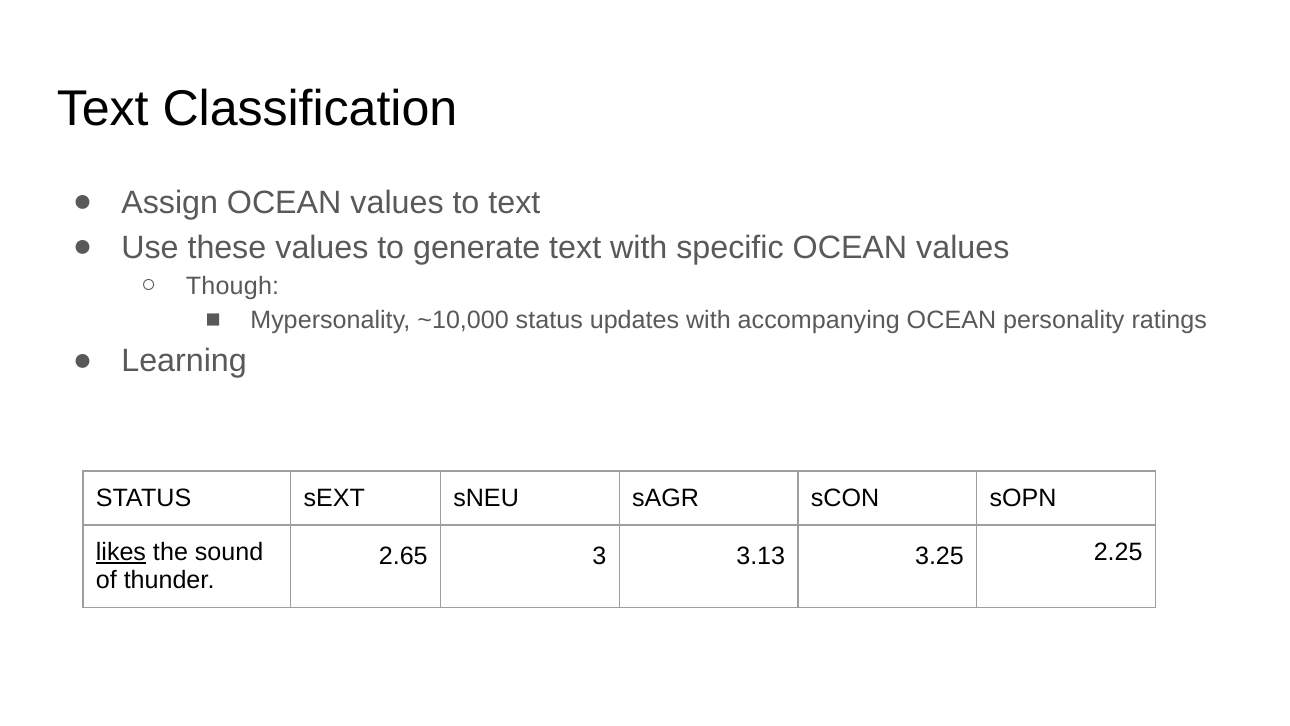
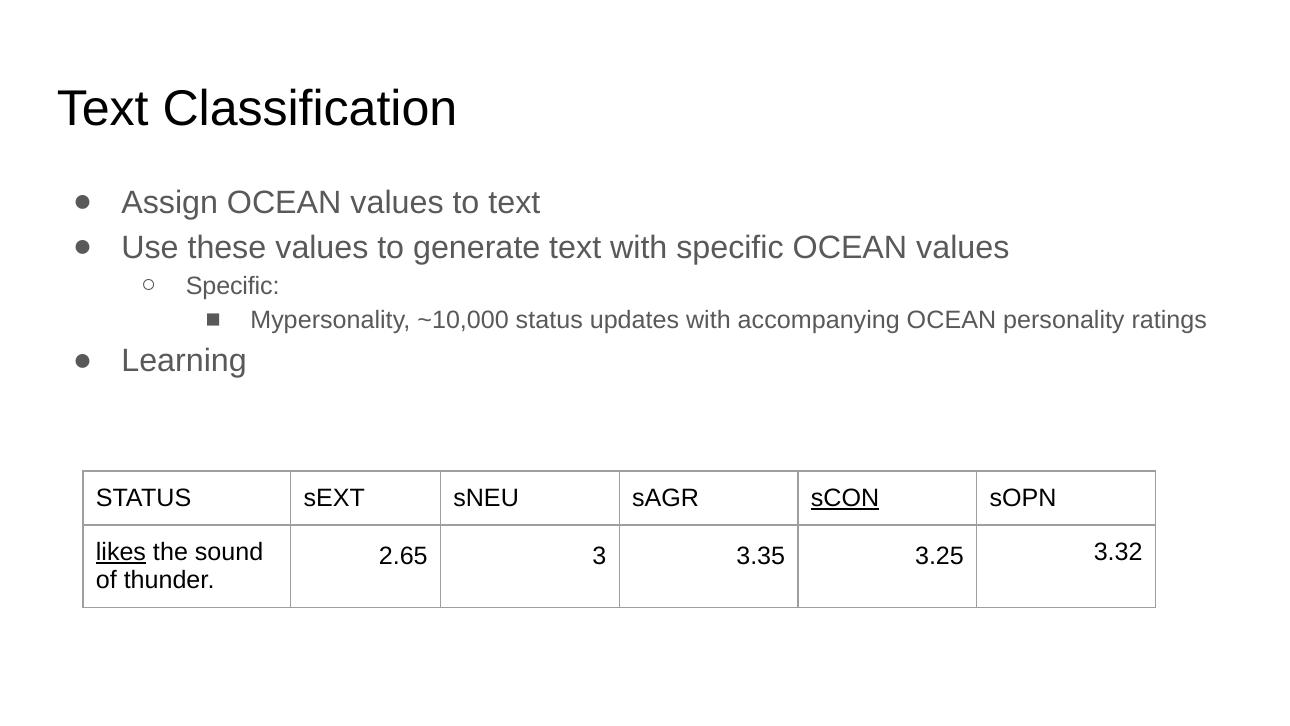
Though: Though -> Specific (233, 286)
sCON underline: none -> present (845, 498)
3.13: 3.13 -> 3.35 (761, 556)
2.25: 2.25 -> 3.32 (1118, 552)
